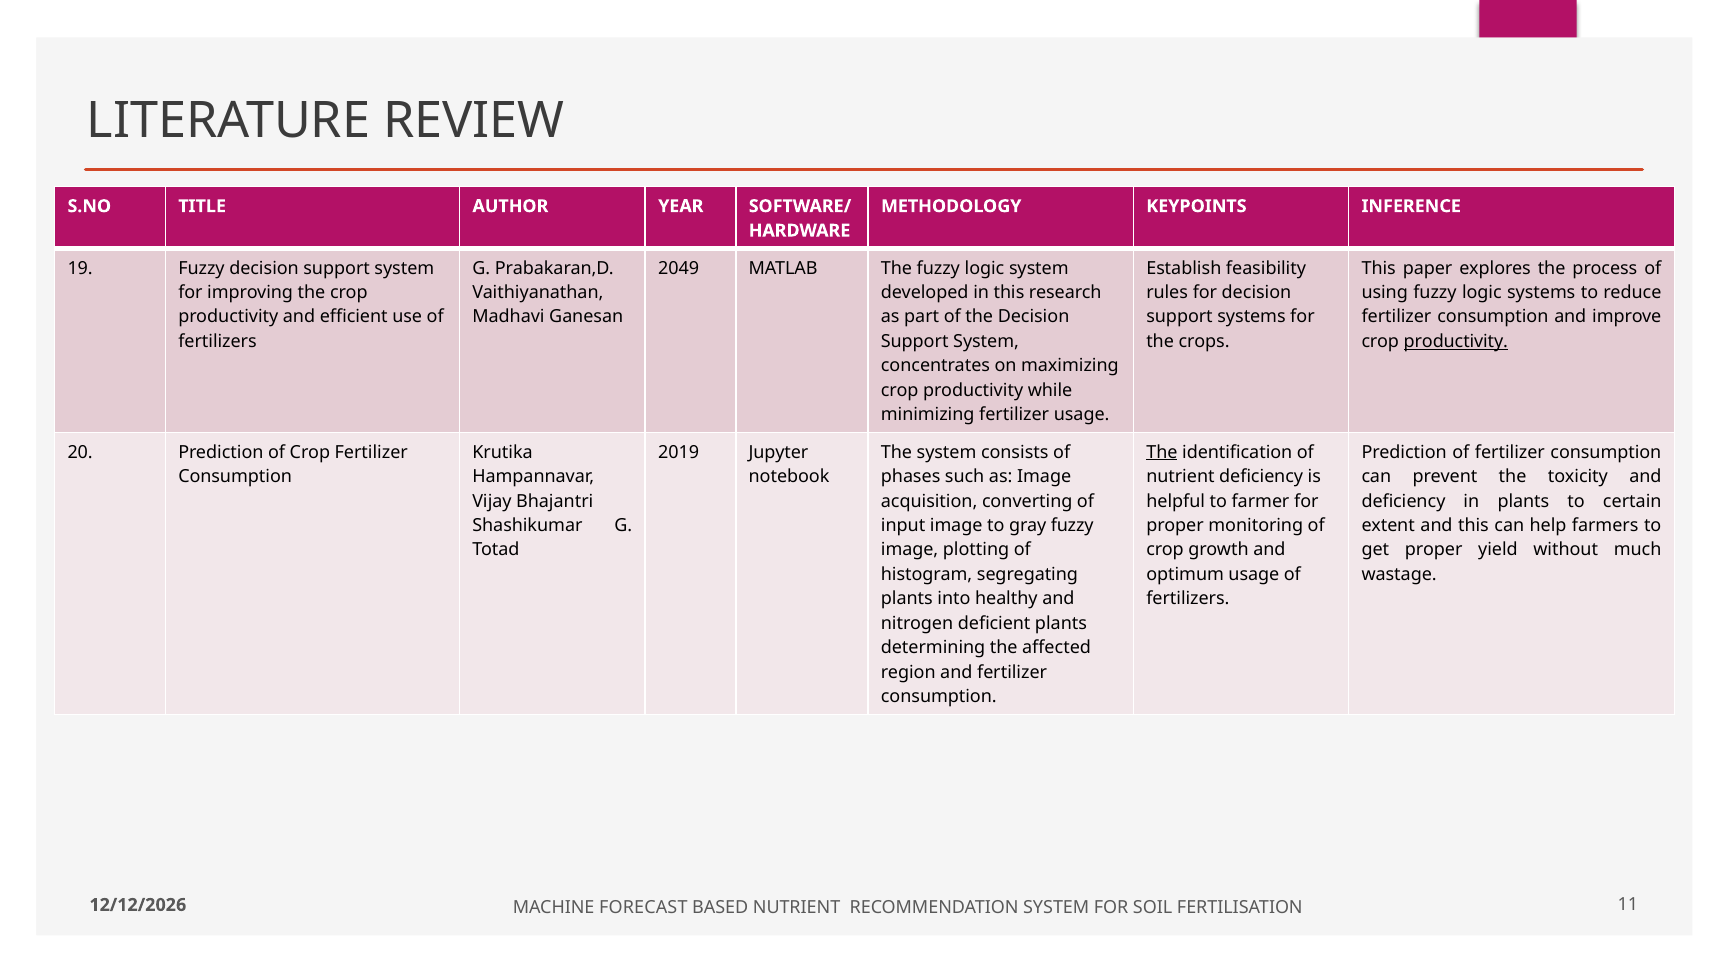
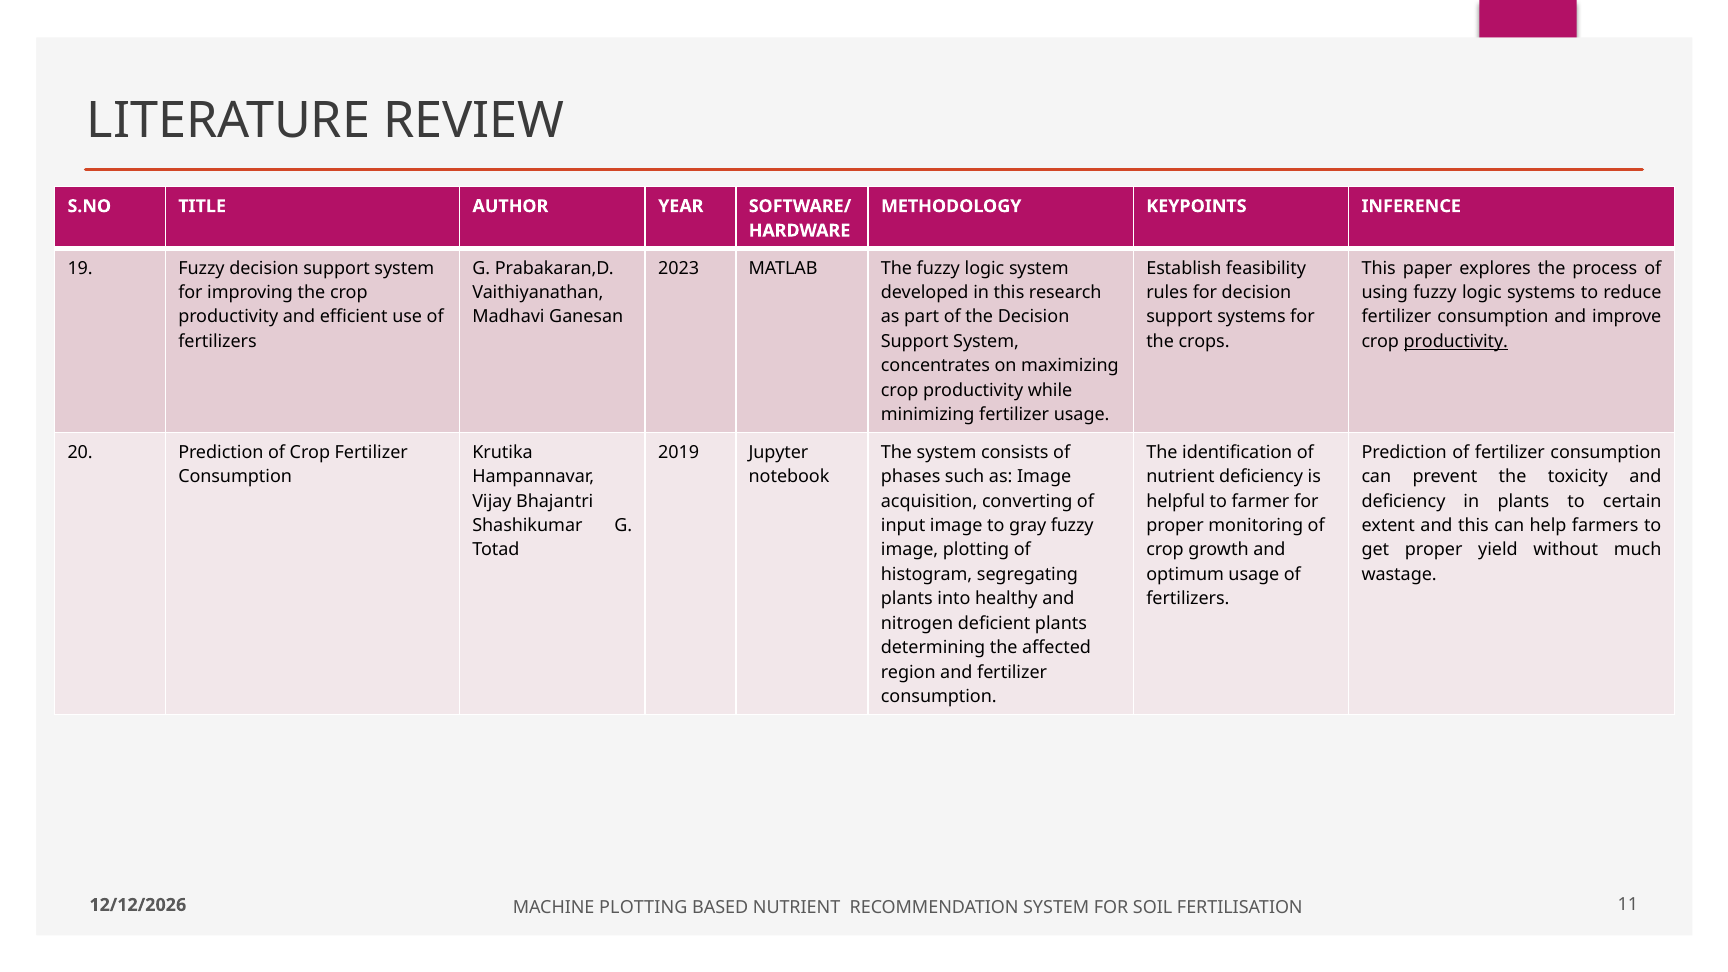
2049: 2049 -> 2023 (679, 268)
The underline: present -> none (1162, 452)
MACHINE FORECAST: FORECAST -> PLOTTING (643, 908)
